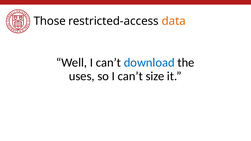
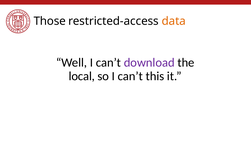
download colour: blue -> purple (149, 63)
uses: uses -> local (82, 76)
size: size -> this (155, 76)
